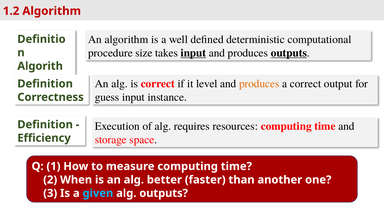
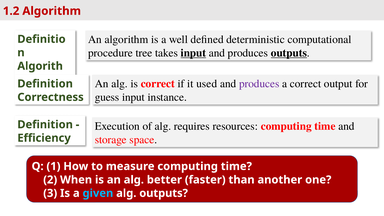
size: size -> tree (144, 53)
level: level -> used (207, 84)
produces colour: orange -> purple (259, 84)
